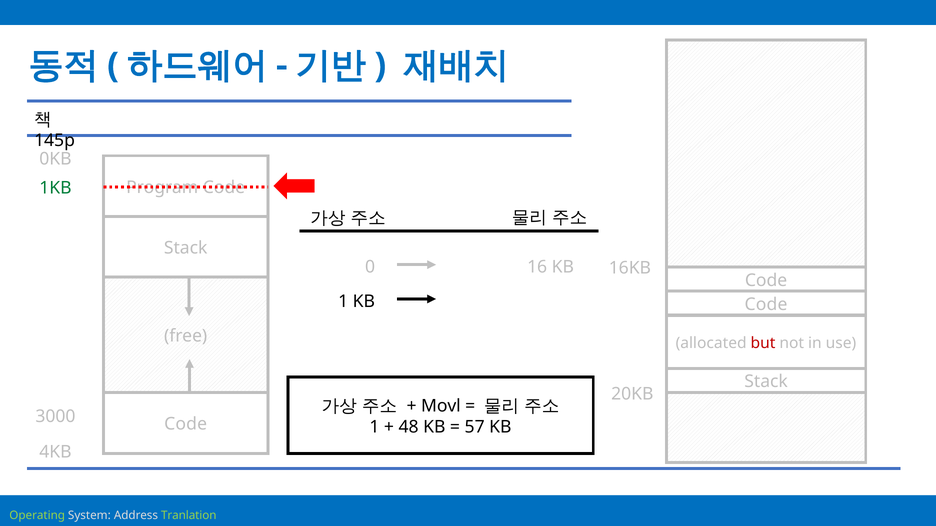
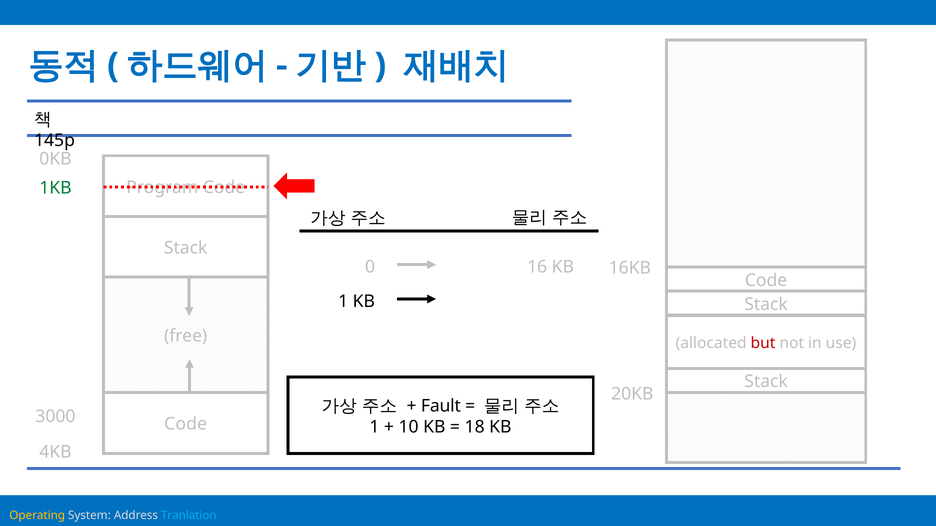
Code: Code -> Stack (766, 305)
Movl: Movl -> Fault (441, 406)
48: 48 -> 10 (409, 427)
57: 57 -> 18 (475, 427)
Operating colour: light green -> yellow (37, 516)
Tranlation colour: light green -> light blue (189, 516)
